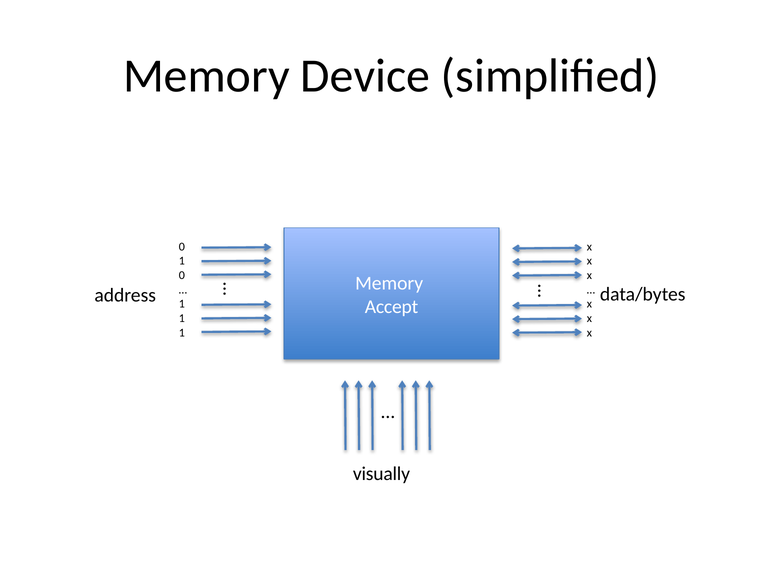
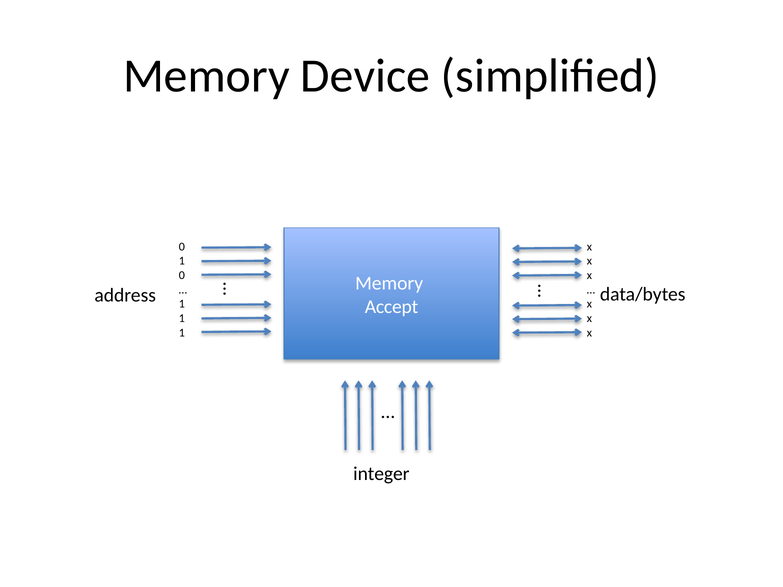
visually: visually -> integer (381, 474)
